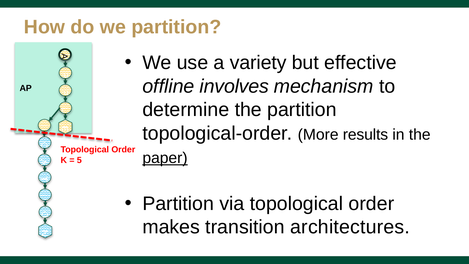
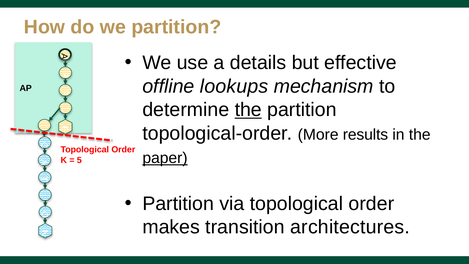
variety: variety -> details (258, 63)
involves: involves -> lookups (234, 86)
the underline: none -> present (248, 110)
